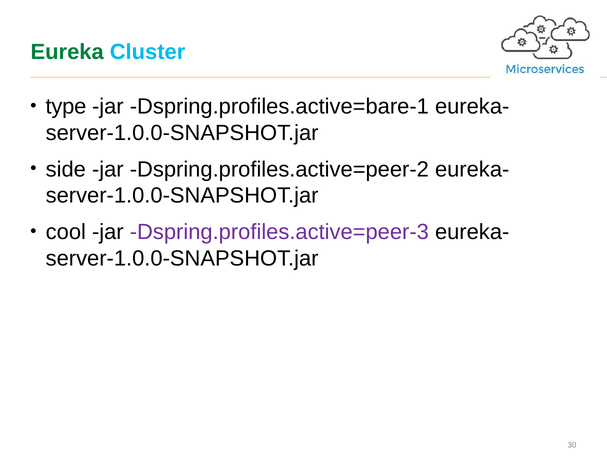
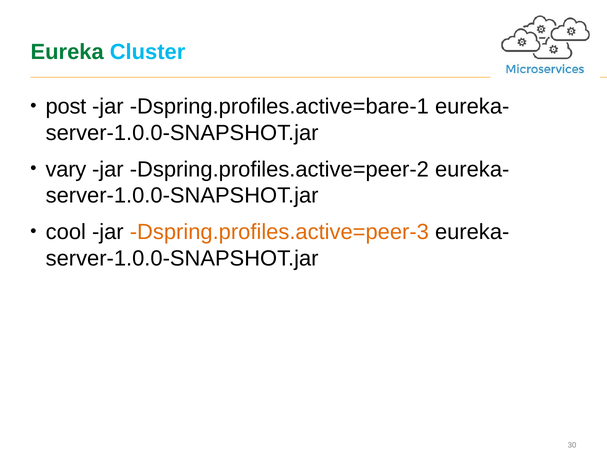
type: type -> post (66, 106)
side: side -> vary (66, 169)
Dspring.profiles.active=peer-3 colour: purple -> orange (279, 232)
